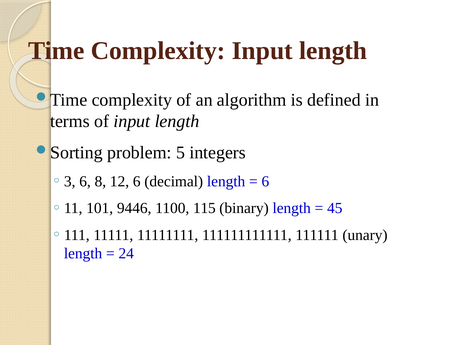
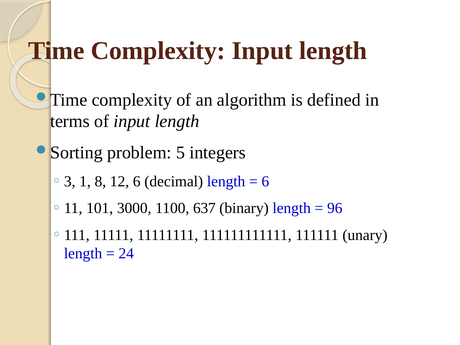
6: 6 -> 1 (85, 181)
9446: 9446 -> 3000 (134, 208)
115: 115 -> 637 (204, 208)
45: 45 -> 96 (335, 208)
